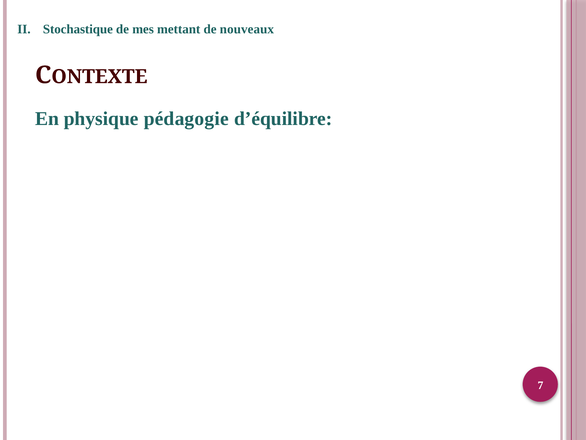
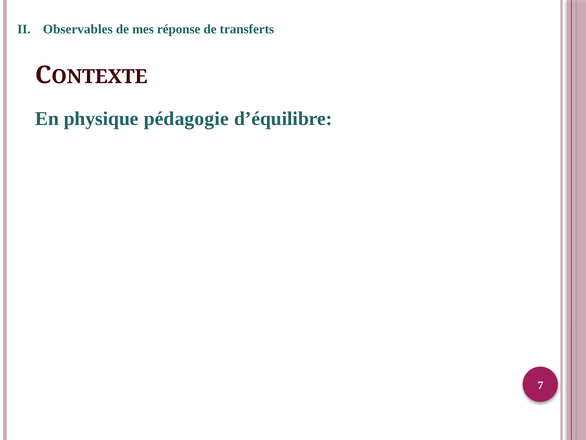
Stochastique: Stochastique -> Observables (78, 29)
mettant: mettant -> réponse (179, 29)
nouveaux: nouveaux -> transferts (247, 29)
